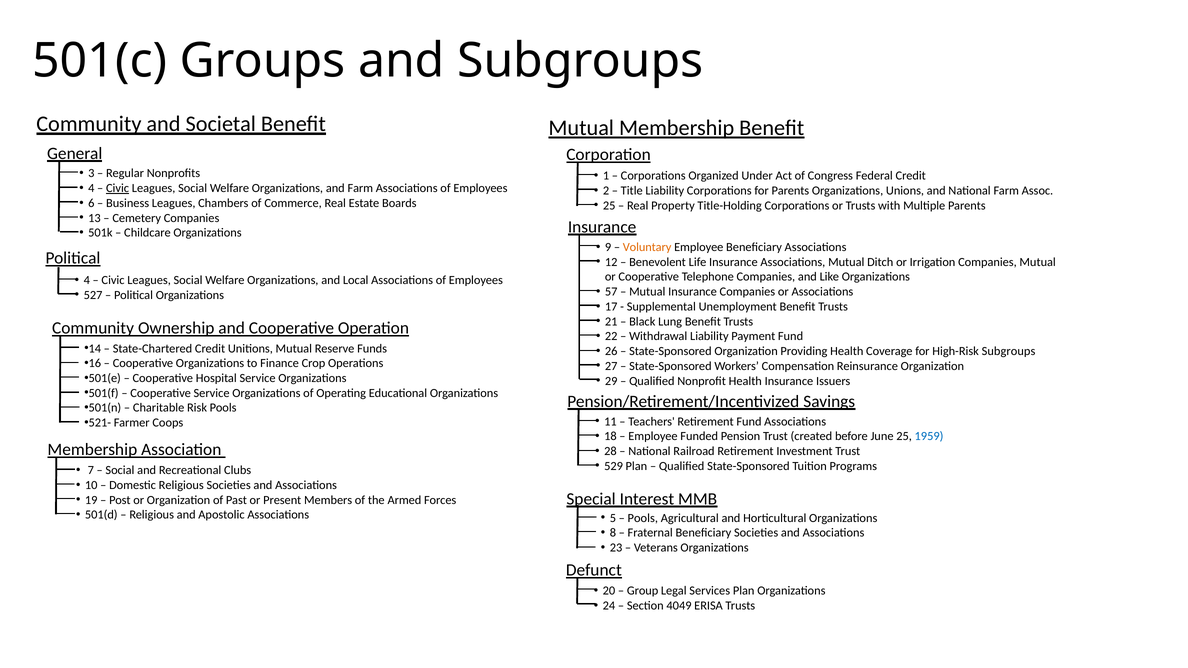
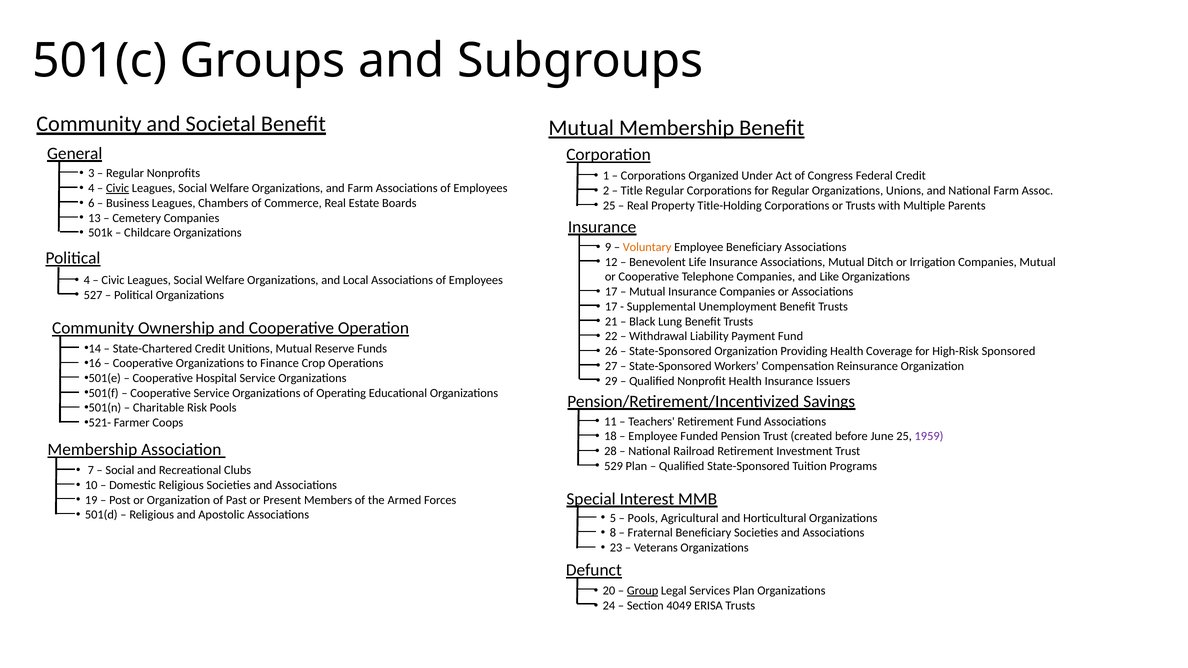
Title Liability: Liability -> Regular (665, 191)
for Parents: Parents -> Regular (790, 191)
57: 57 -> 17 (611, 292)
High-Risk Subgroups: Subgroups -> Sponsored (1009, 351)
1959 colour: blue -> purple (929, 436)
Group underline: none -> present (643, 591)
